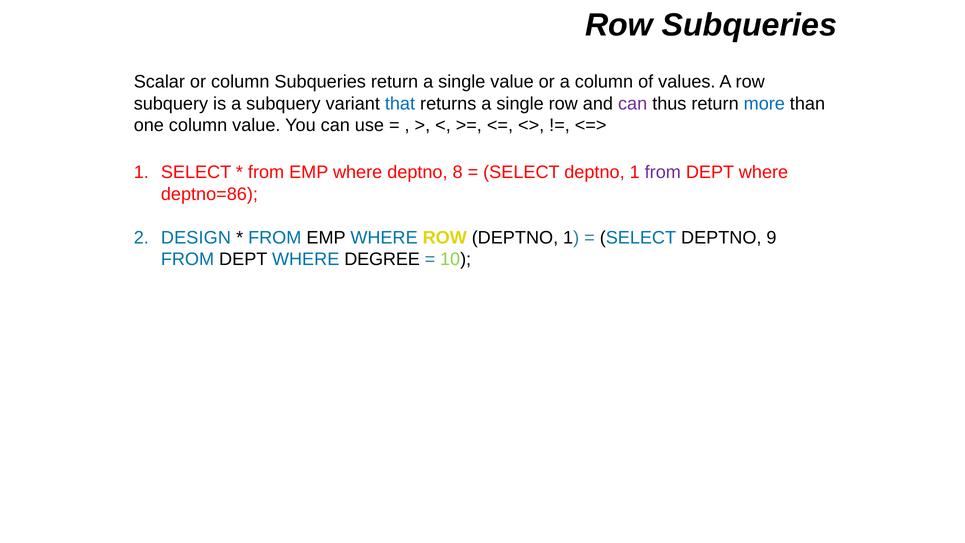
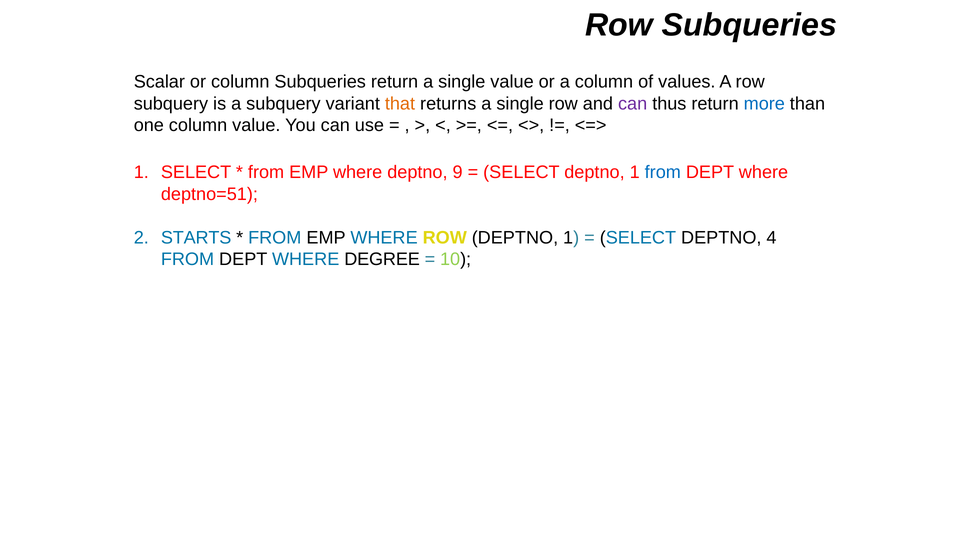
that colour: blue -> orange (400, 104)
8: 8 -> 9 (458, 172)
from colour: purple -> blue (663, 172)
deptno=86: deptno=86 -> deptno=51 (209, 194)
DESIGN: DESIGN -> STARTS (196, 238)
9: 9 -> 4 (772, 238)
